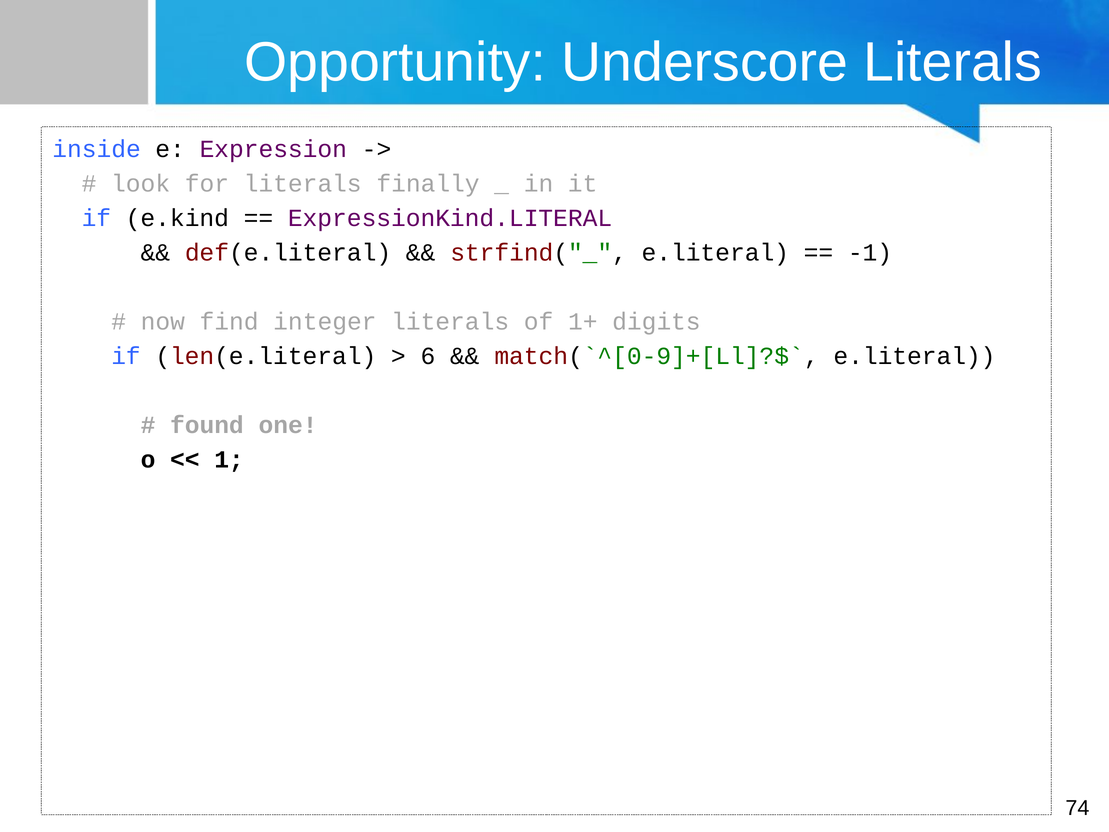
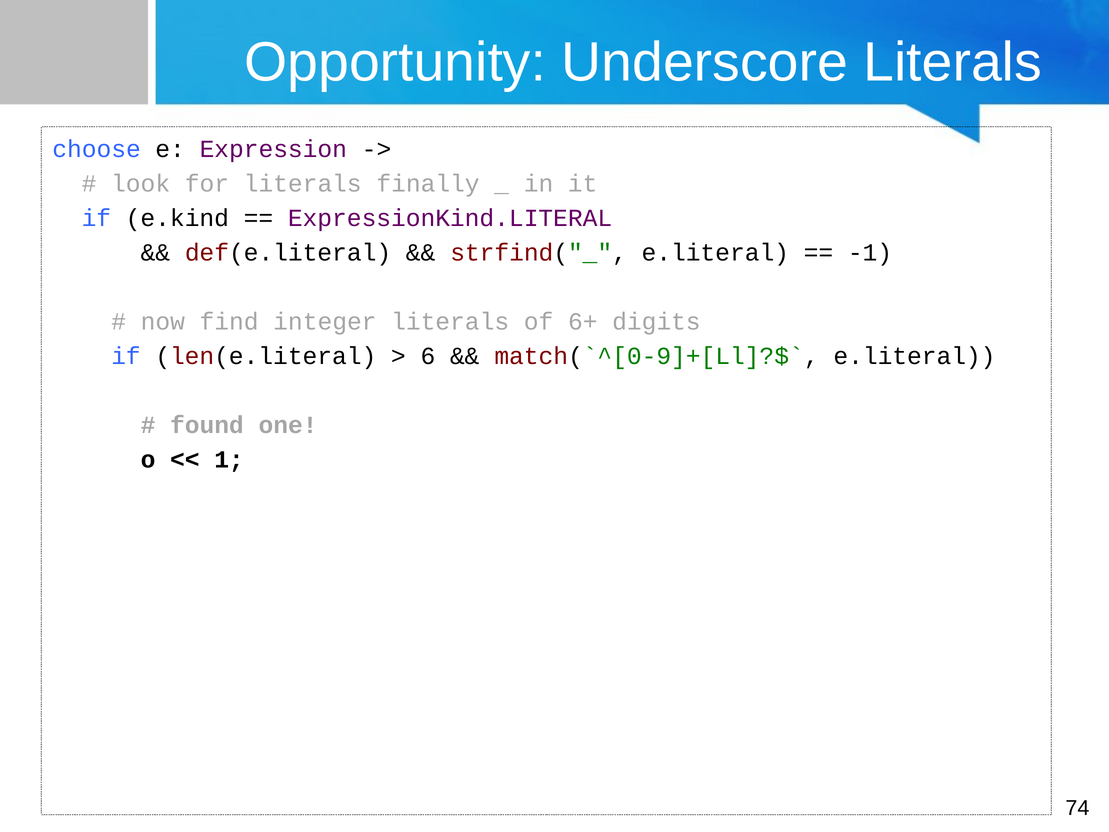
inside: inside -> choose (97, 149)
1+: 1+ -> 6+ (583, 321)
